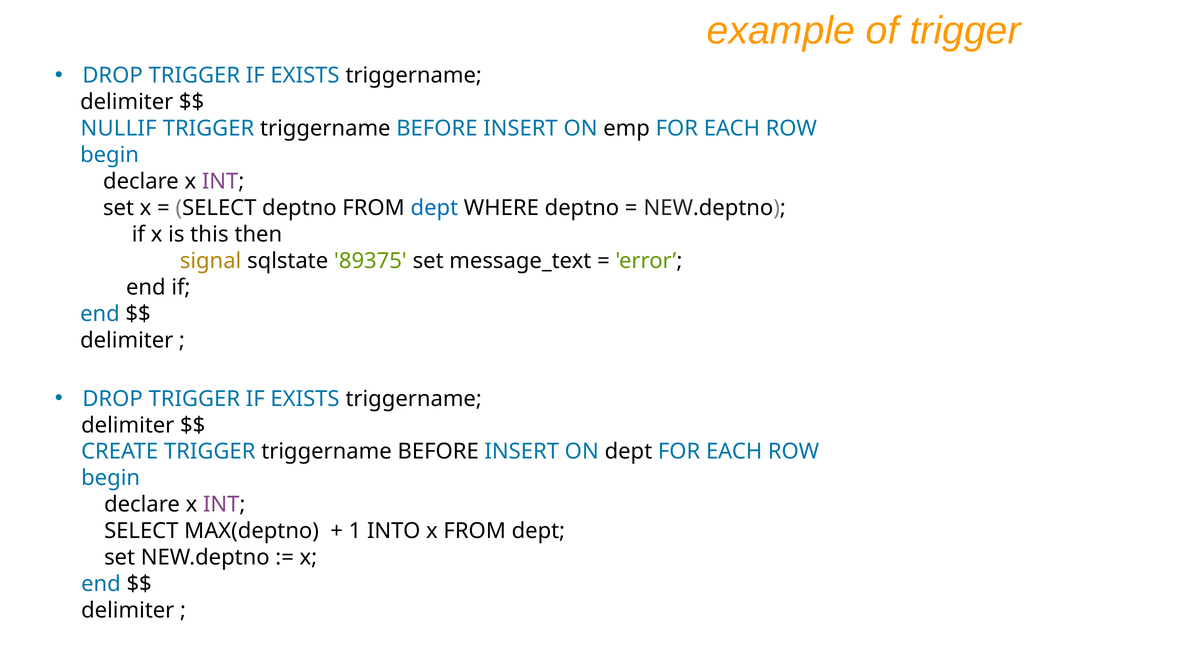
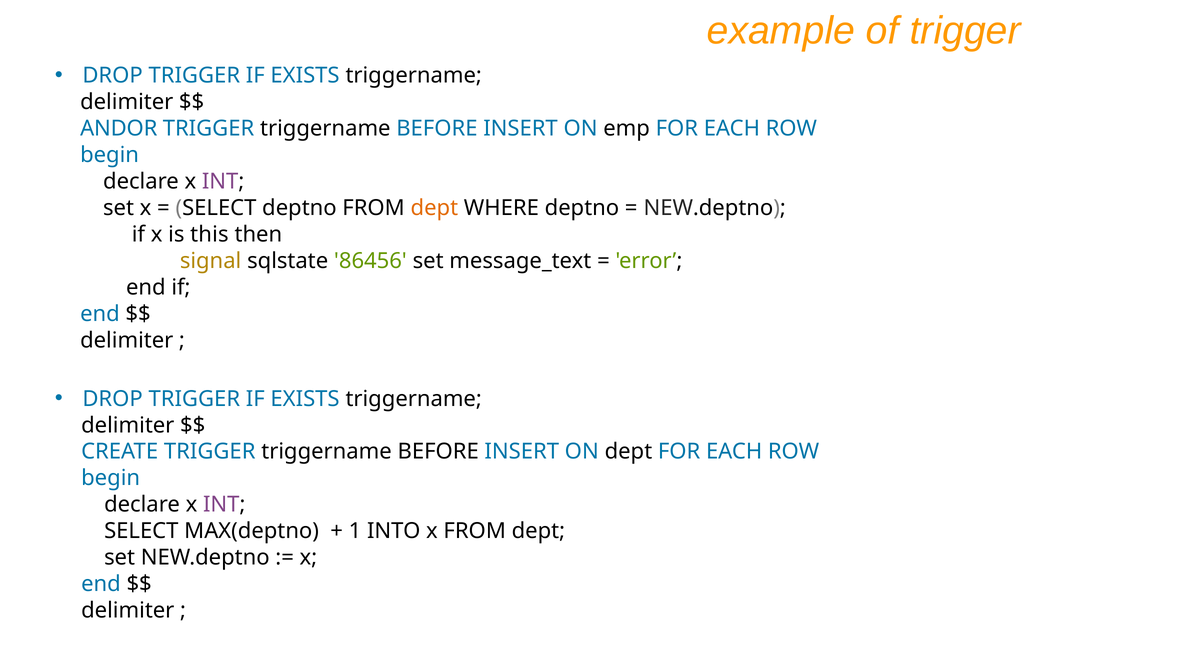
NULLIF: NULLIF -> ANDOR (119, 129)
dept colour: blue -> orange (434, 208)
89375: 89375 -> 86456 (370, 261)
